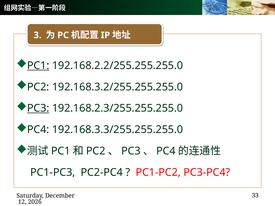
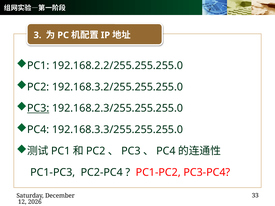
PC1 underline: present -> none (38, 66)
